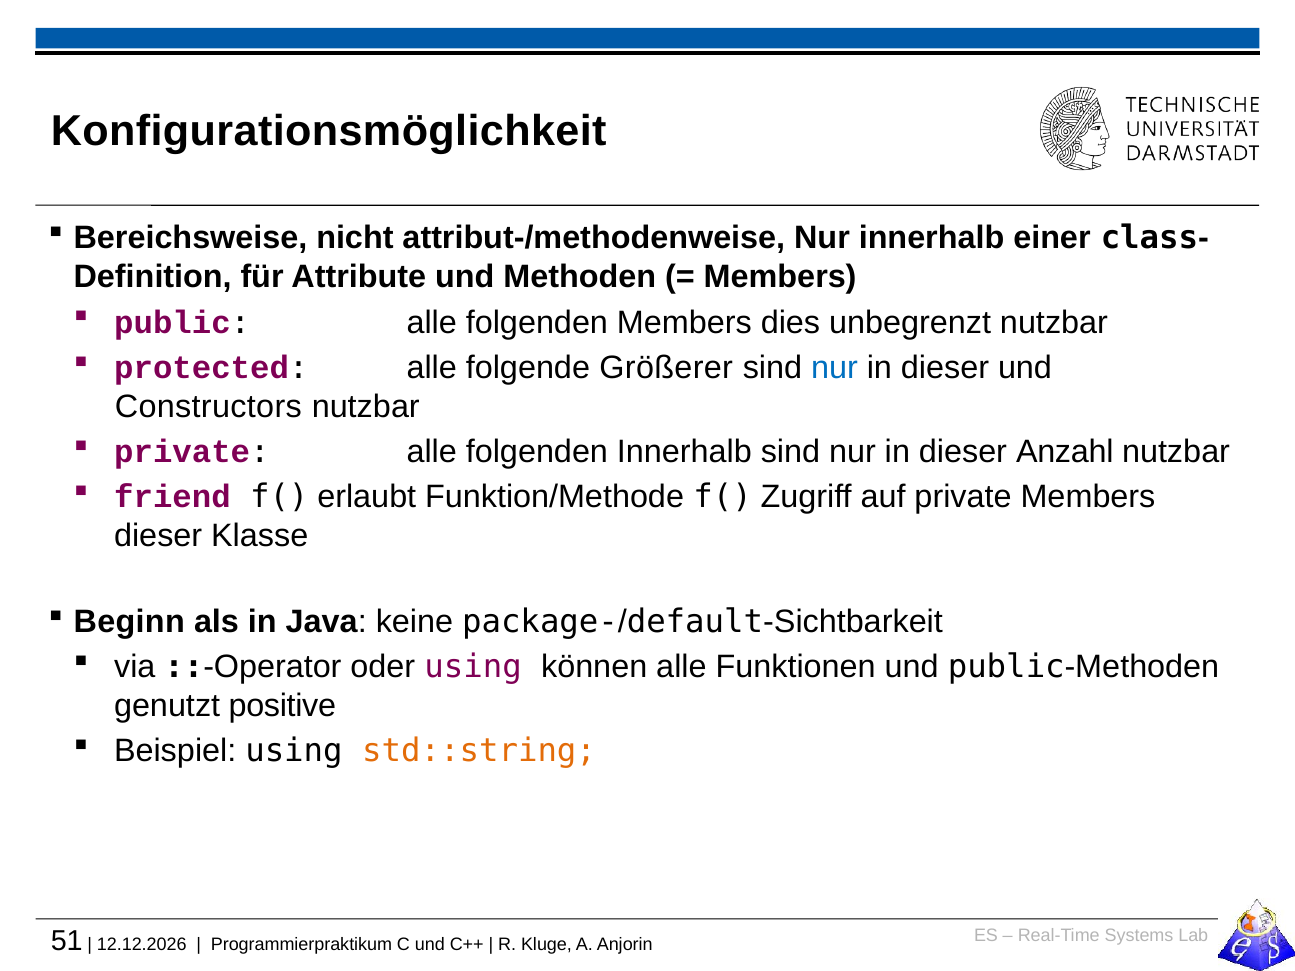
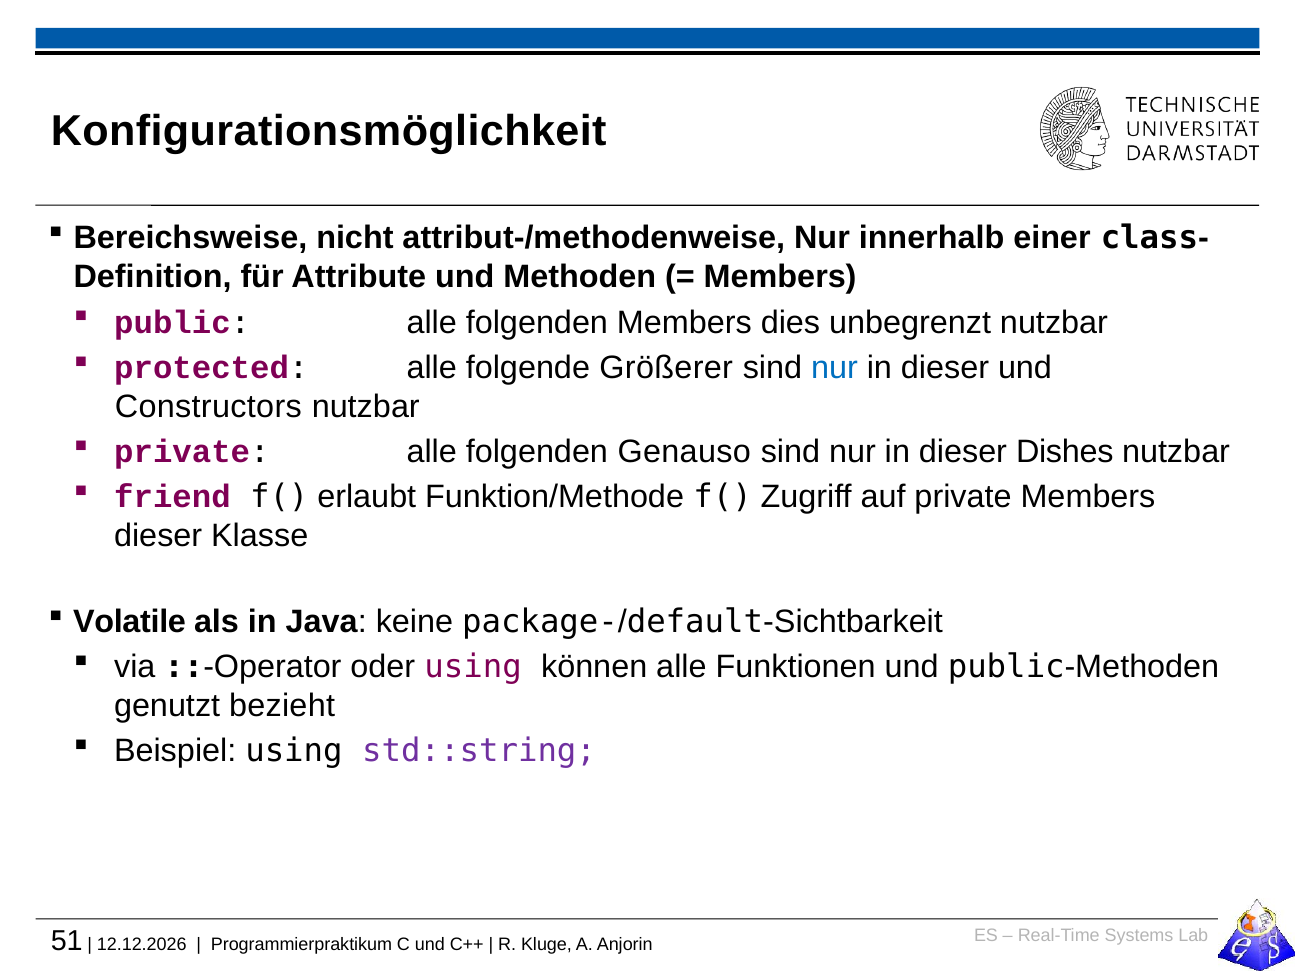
folgenden Innerhalb: Innerhalb -> Genauso (684, 452)
Anzahl: Anzahl -> Dishes (1065, 452)
Beginn: Beginn -> Volatile (130, 622)
positive: positive -> bezieht (282, 706)
std::string colour: orange -> purple (479, 751)
